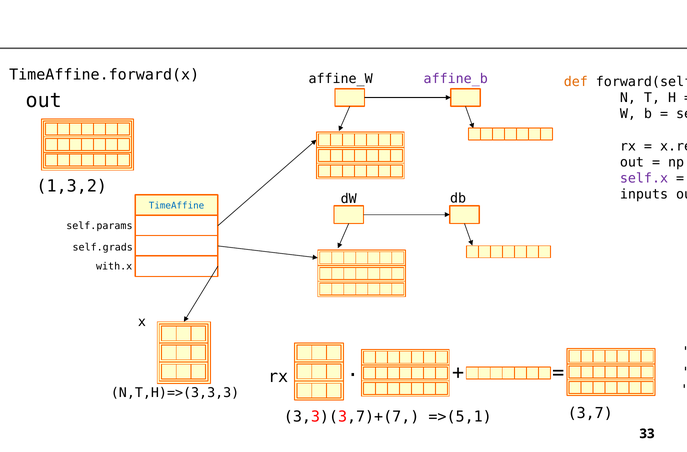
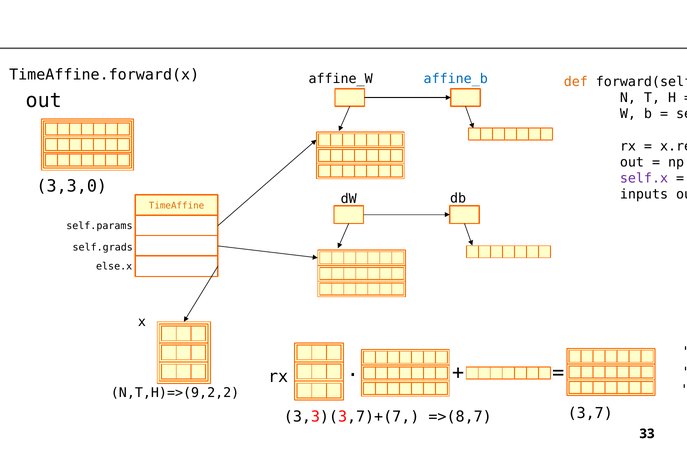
affine_b colour: purple -> blue (456, 79)
1,3,2: 1,3,2 -> 3,3,0 (72, 186)
TimeAffine colour: blue -> orange (177, 205)
with.x: with.x -> else.x (114, 266)
N,T,H)=>(3,3,3: N,T,H)=>(3,3,3 -> N,T,H)=>(9,2,2 (175, 392)
=>(5,1: =>(5,1 -> =>(8,7 (460, 416)
